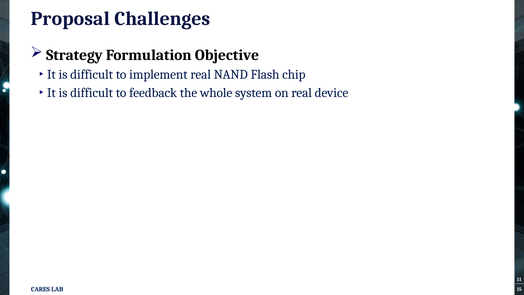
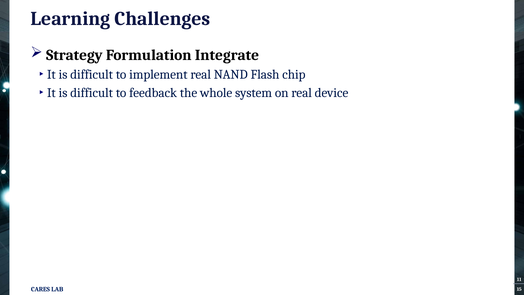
Proposal: Proposal -> Learning (70, 19)
Objective: Objective -> Integrate (227, 55)
